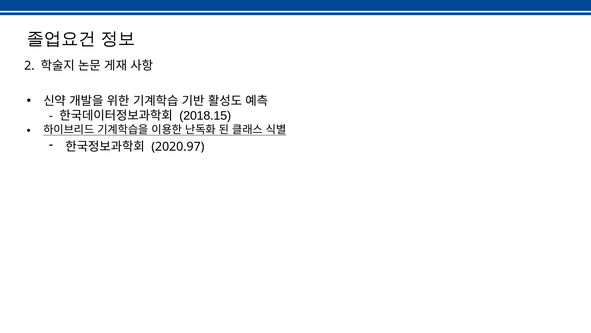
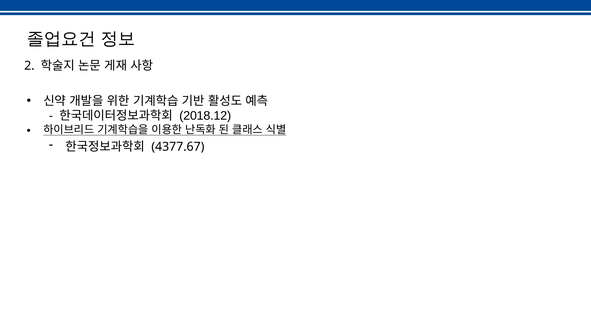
2018.15: 2018.15 -> 2018.12 (205, 116)
2020.97: 2020.97 -> 4377.67 (178, 147)
